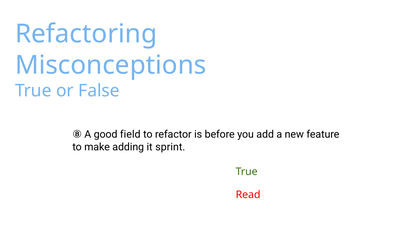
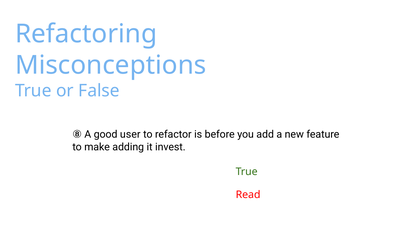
field: field -> user (130, 134)
sprint: sprint -> invest (170, 147)
